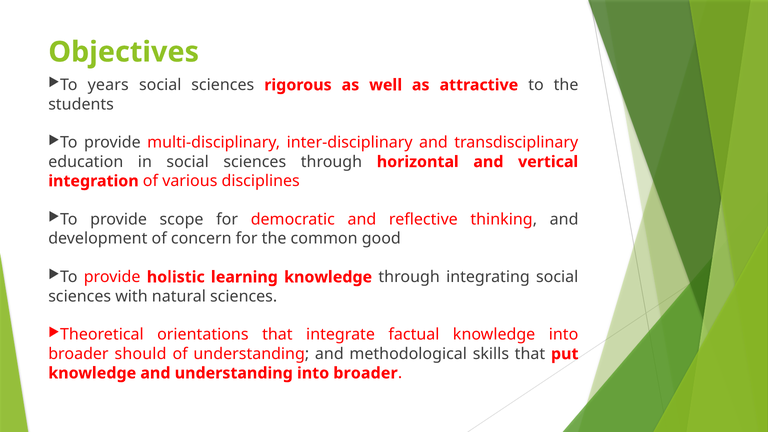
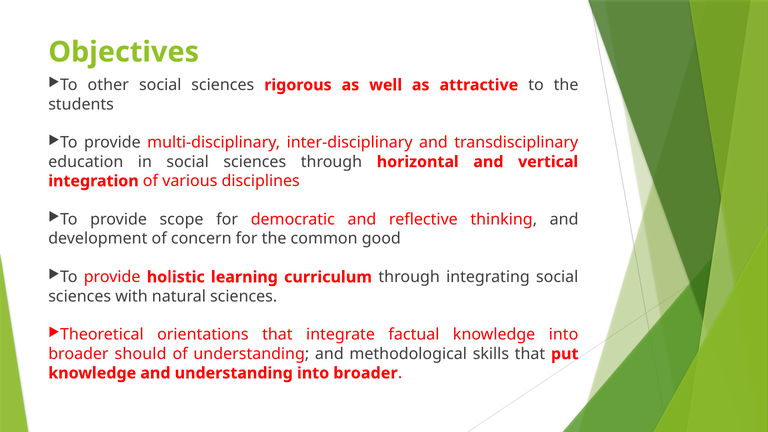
years: years -> other (108, 85)
learning knowledge: knowledge -> curriculum (328, 277)
